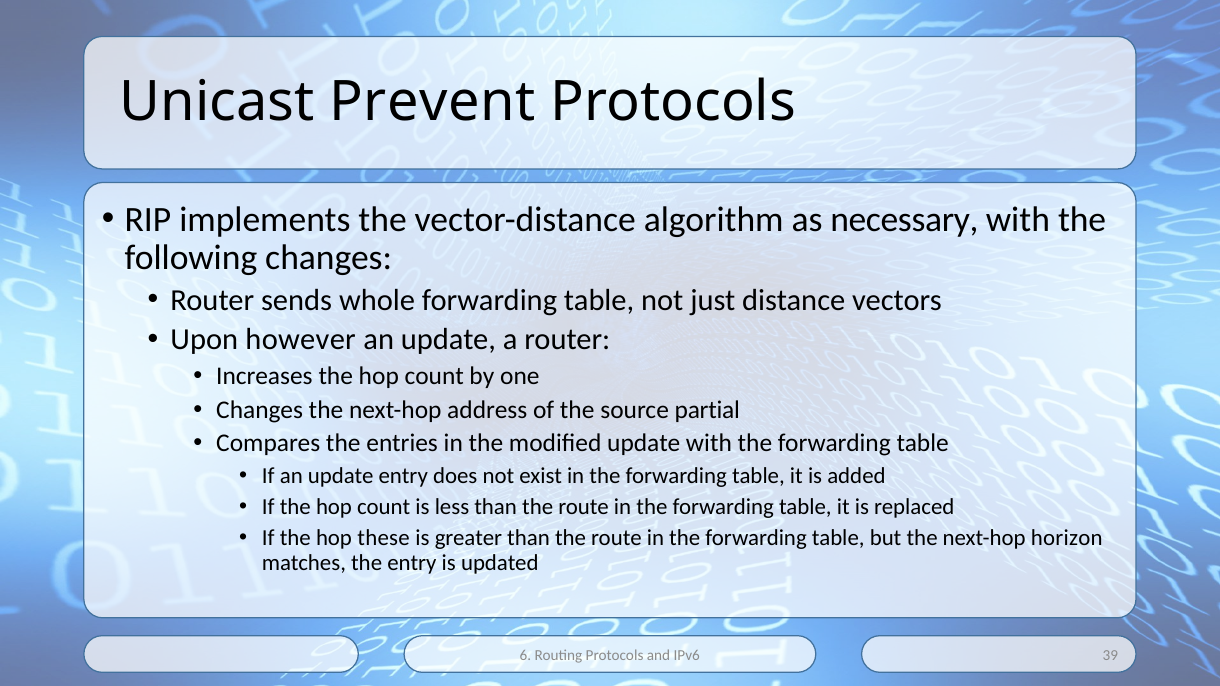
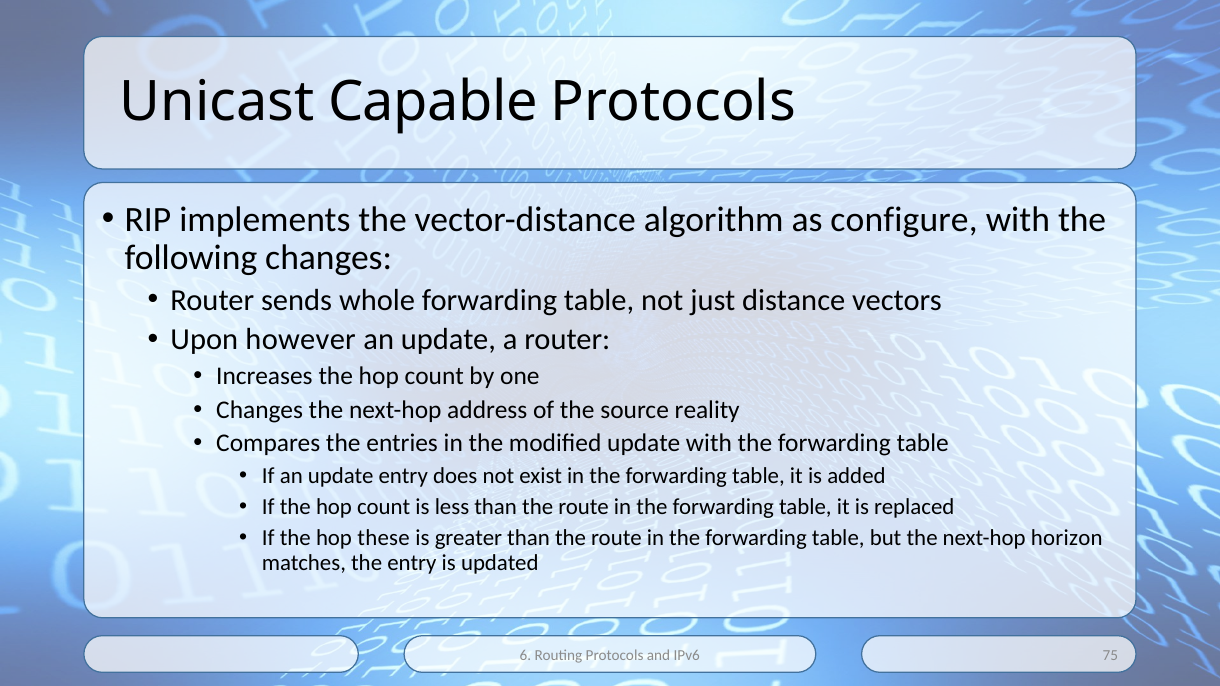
Prevent: Prevent -> Capable (433, 102)
necessary: necessary -> configure (904, 220)
partial: partial -> reality (707, 410)
39: 39 -> 75 (1110, 655)
